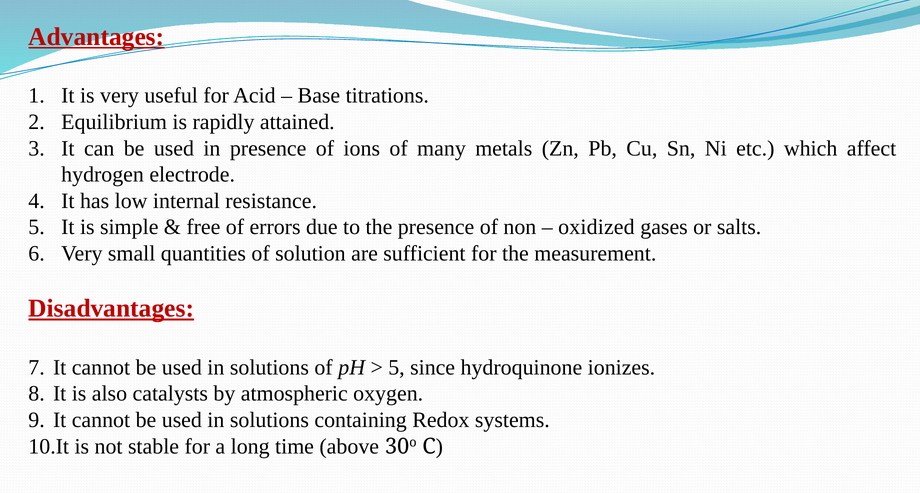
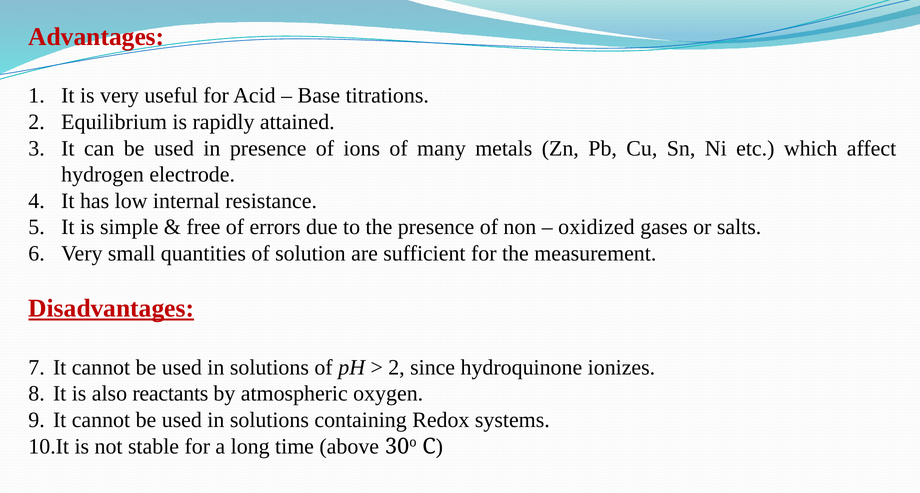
Advantages underline: present -> none (96, 37)
5: 5 -> 2 (396, 367)
catalysts: catalysts -> reactants (170, 394)
